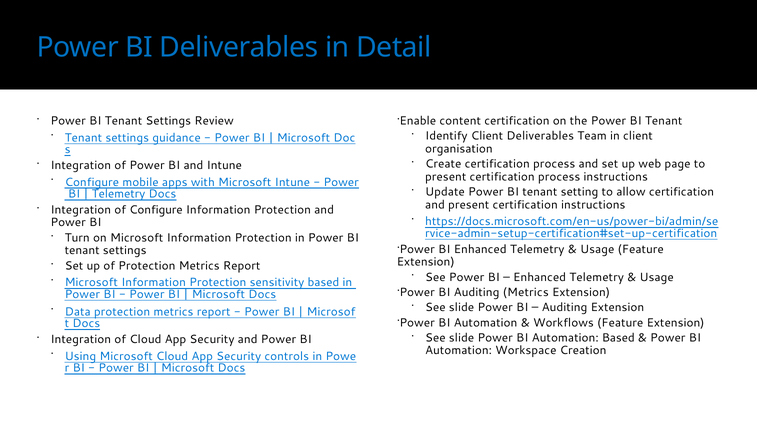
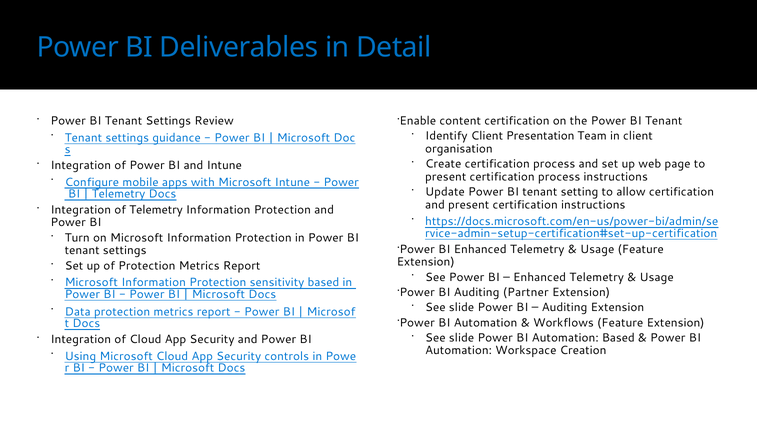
Client Deliverables: Deliverables -> Presentation (540, 136)
of Configure: Configure -> Telemetry (156, 210)
Auditing Metrics: Metrics -> Partner (526, 292)
